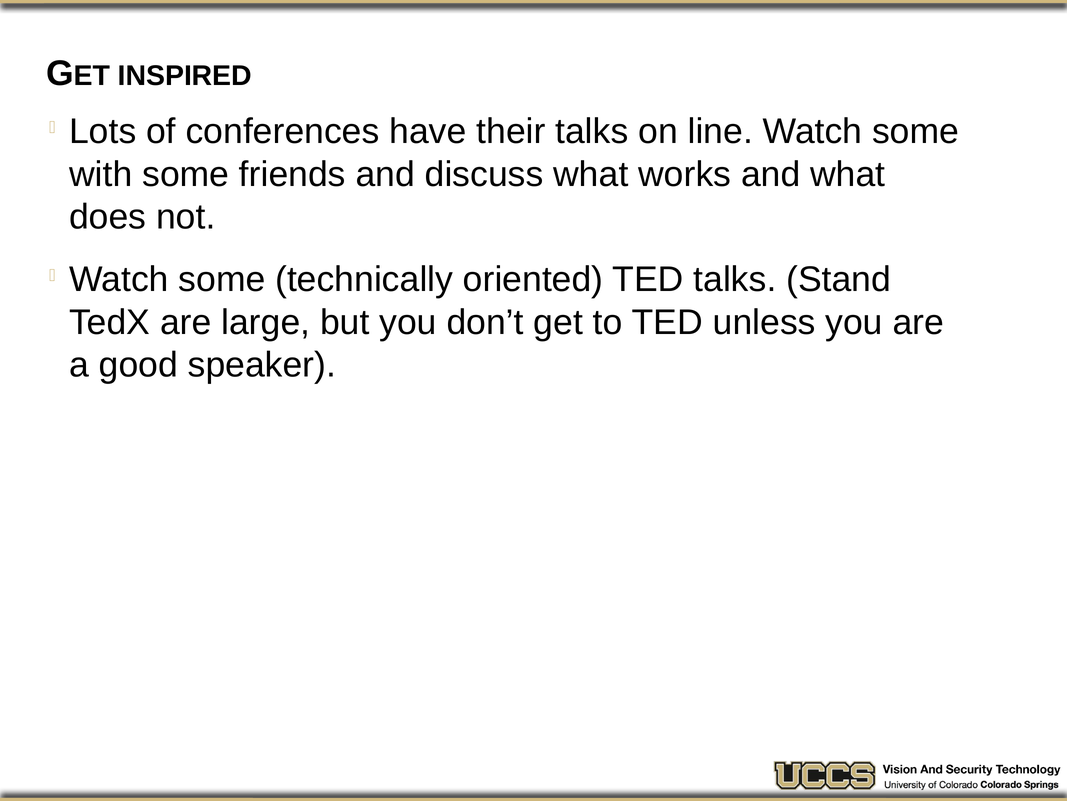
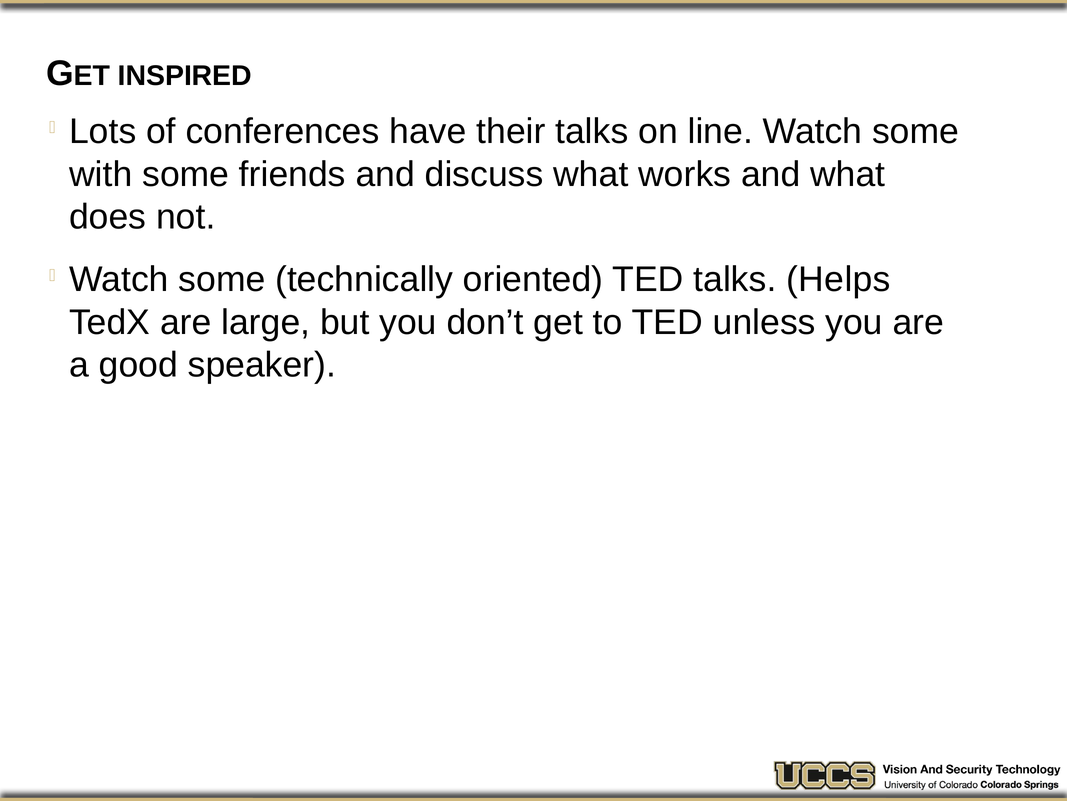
Stand: Stand -> Helps (838, 279)
